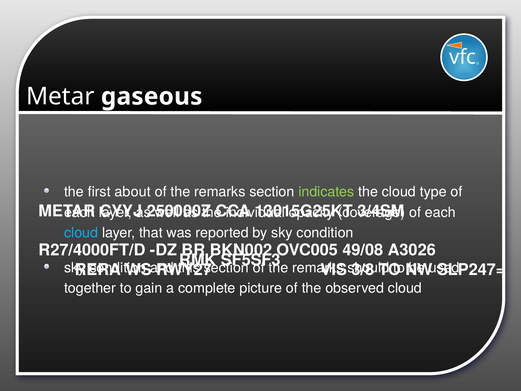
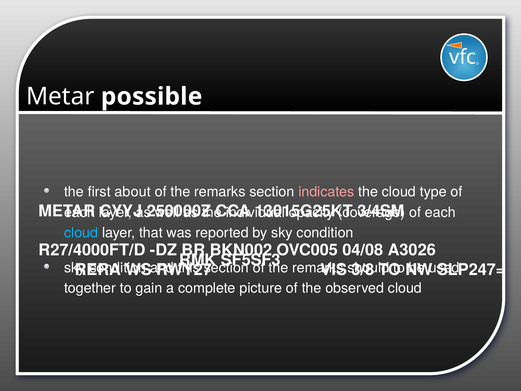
gaseous: gaseous -> possible (152, 96)
indicates colour: light green -> pink (326, 192)
49/08: 49/08 -> 04/08 (363, 250)
